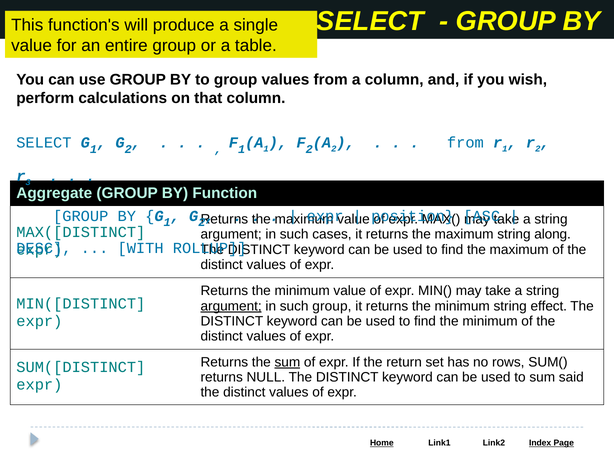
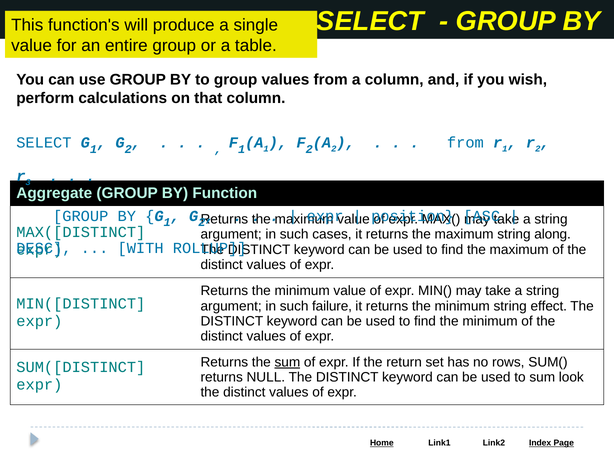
argument underline: present -> none (231, 306)
such group: group -> failure (332, 306)
said: said -> look (571, 377)
